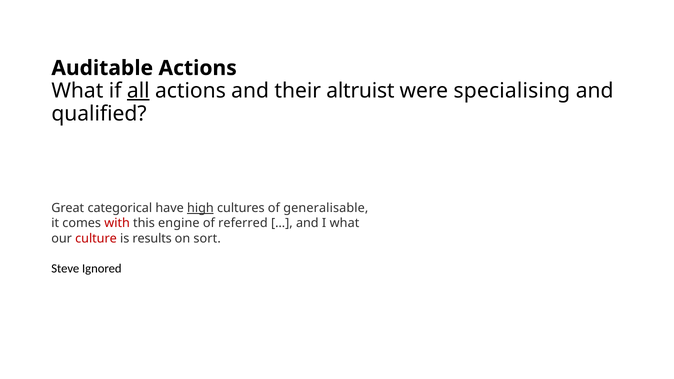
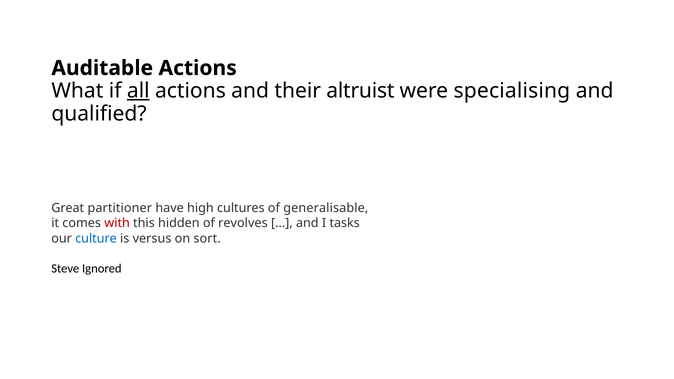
categorical: categorical -> partitioner (120, 208)
high underline: present -> none (200, 208)
engine: engine -> hidden (179, 223)
referred: referred -> revolves (243, 223)
I what: what -> tasks (345, 223)
culture colour: red -> blue (96, 239)
results: results -> versus (152, 239)
